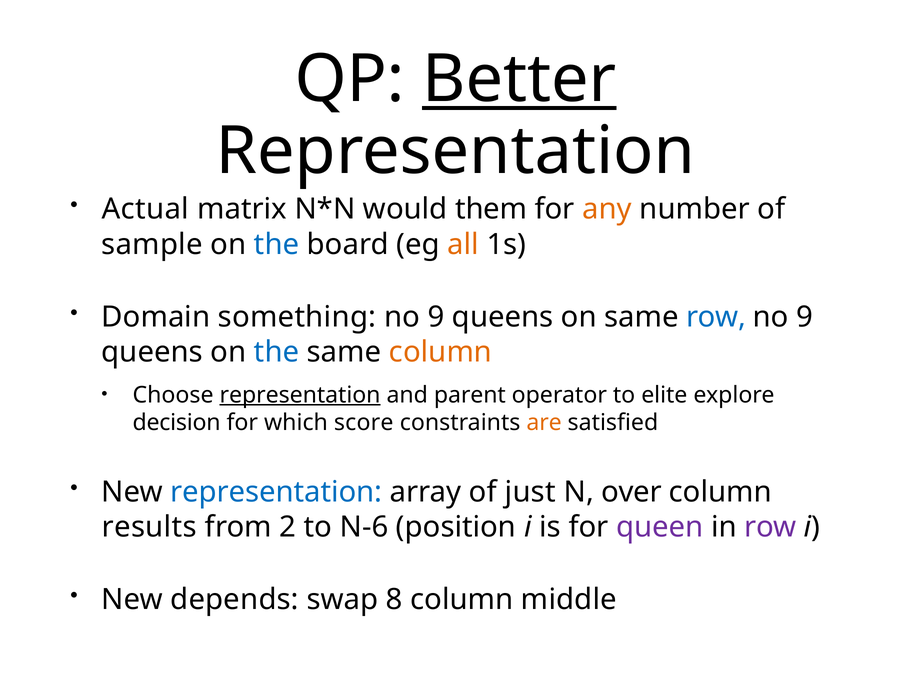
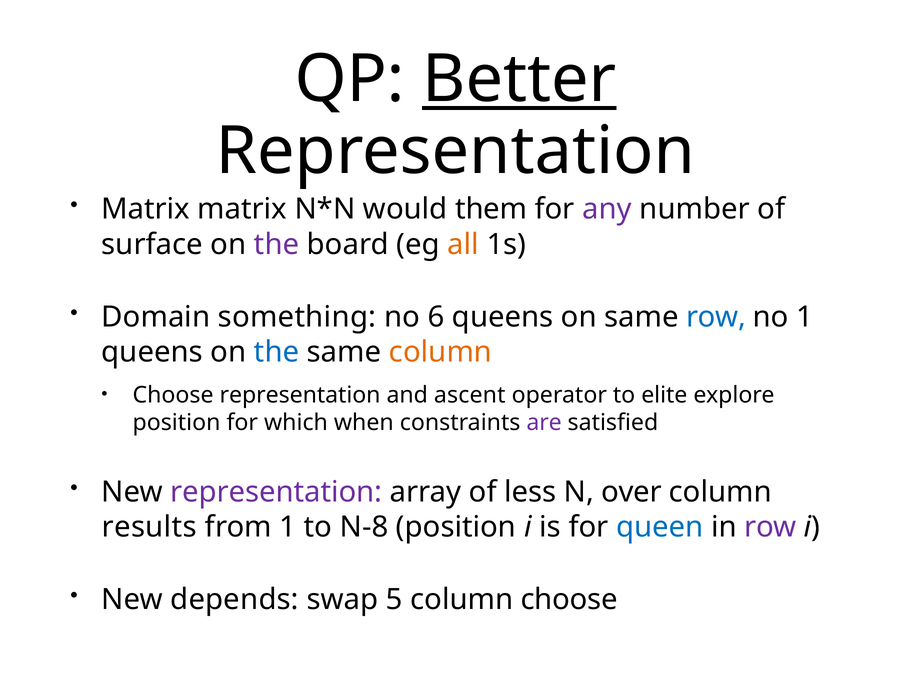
Actual: Actual -> Matrix (146, 209)
any colour: orange -> purple (607, 209)
sample: sample -> surface (152, 245)
the colour: blue -> purple (277, 245)
9: 9 -> 6 (436, 317)
9: 9 -> 1 (805, 317)
representation underline: present -> none (300, 395)
parent: parent -> ascent (470, 395)
decision: decision -> position (176, 423)
score: score -> when (364, 423)
are colour: orange -> purple (544, 423)
representation colour: blue -> purple (276, 492)
just: just -> less (530, 492)
from 2: 2 -> 1 (288, 527)
N-6: N-6 -> N-8 (364, 527)
queen colour: purple -> blue (660, 527)
8: 8 -> 5 (394, 600)
column middle: middle -> choose (569, 600)
